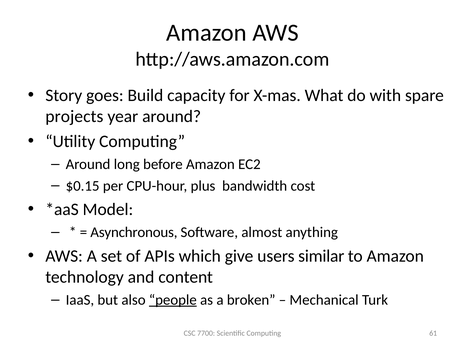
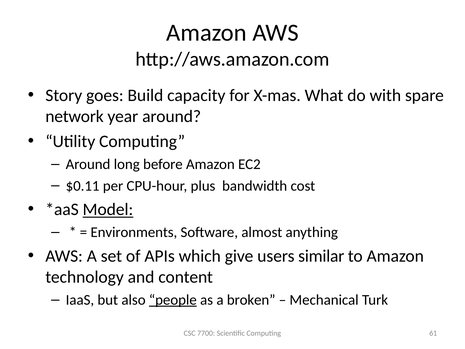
projects: projects -> network (75, 116)
$0.15: $0.15 -> $0.11 (83, 186)
Model underline: none -> present (108, 209)
Asynchronous: Asynchronous -> Environments (134, 232)
